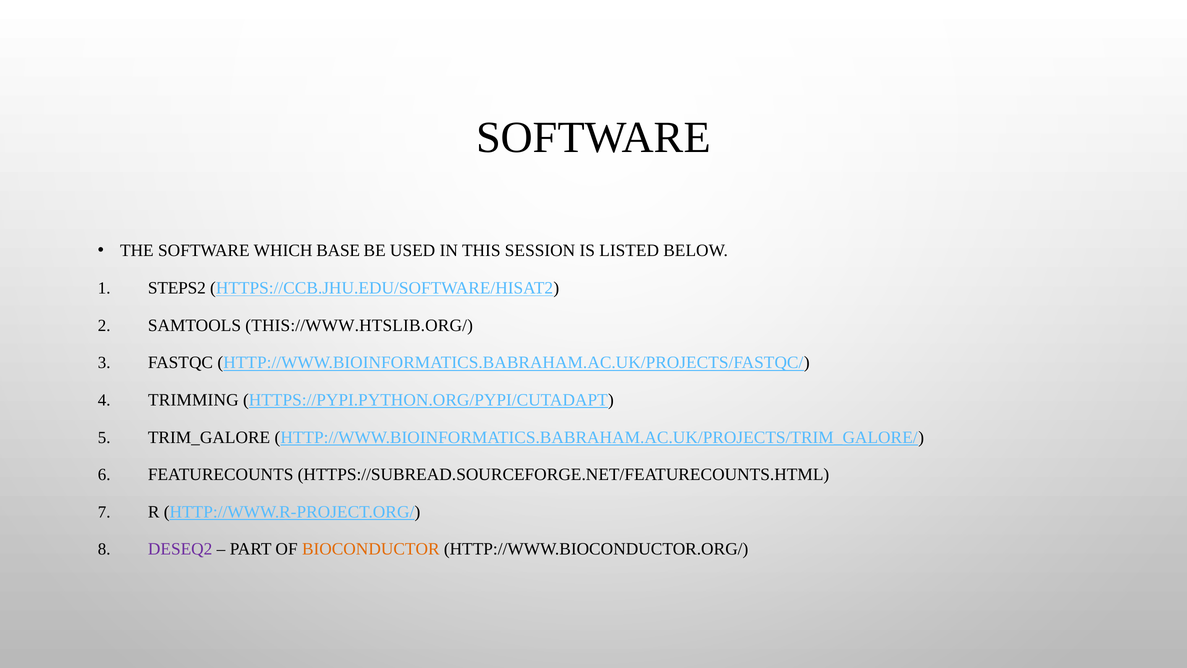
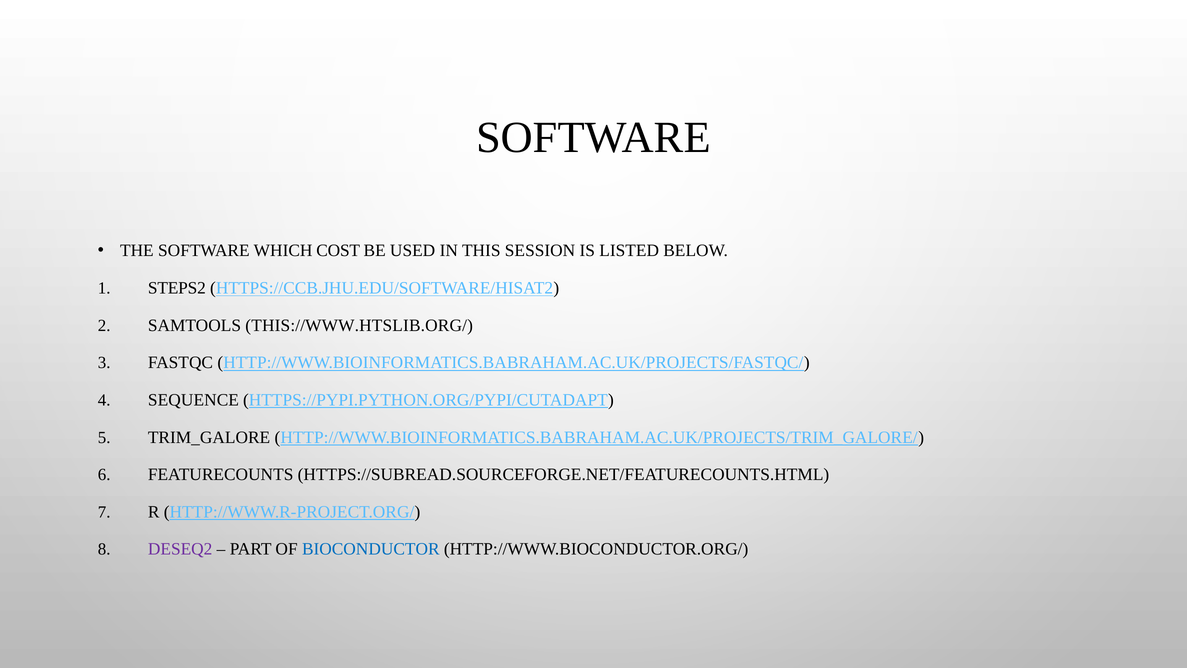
BASE: BASE -> COST (338, 251)
TRIMMING: TRIMMING -> SEQUENCE (193, 400)
BIOCONDUCTOR colour: orange -> blue (371, 549)
